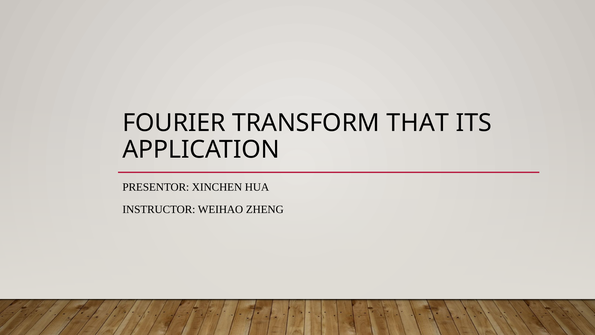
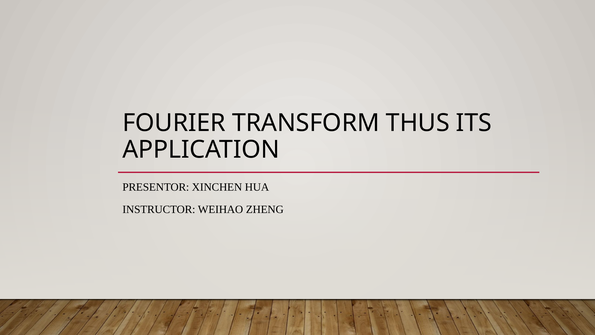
THAT: THAT -> THUS (418, 123)
